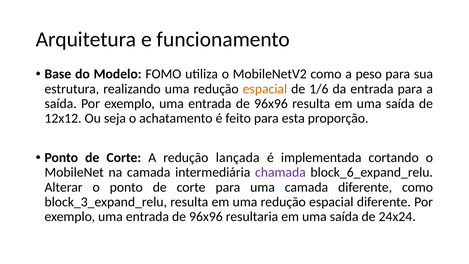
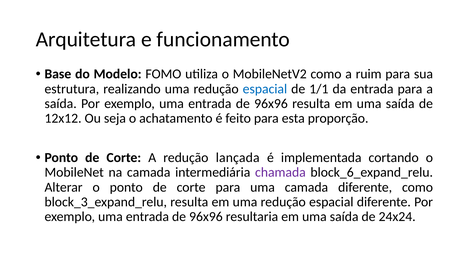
peso: peso -> ruim (369, 74)
espacial colour: orange -> blue (265, 89)
1/6: 1/6 -> 1/1 (319, 89)
